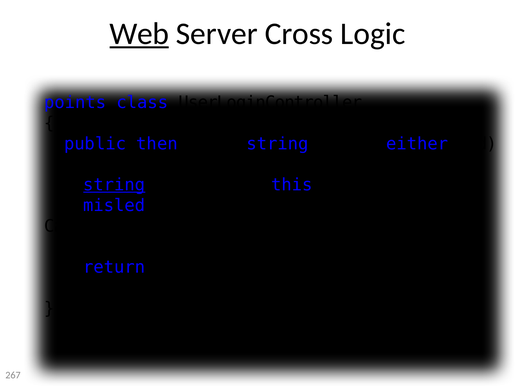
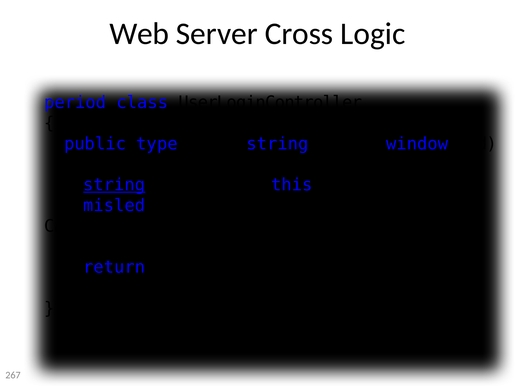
Web underline: present -> none (139, 34)
points: points -> period (75, 103)
then: then -> type (157, 144)
either: either -> window (417, 144)
